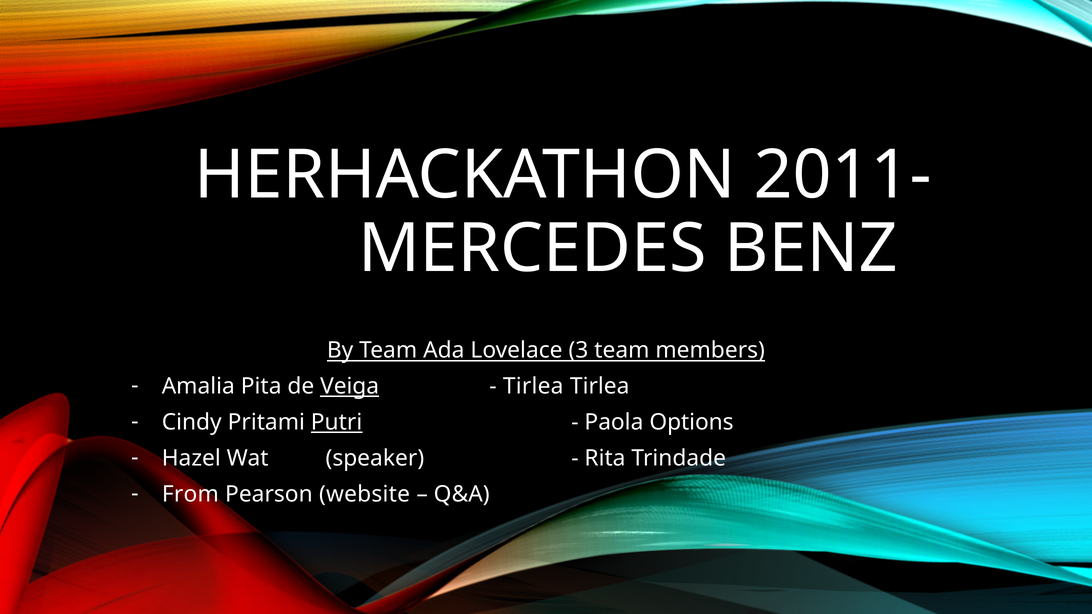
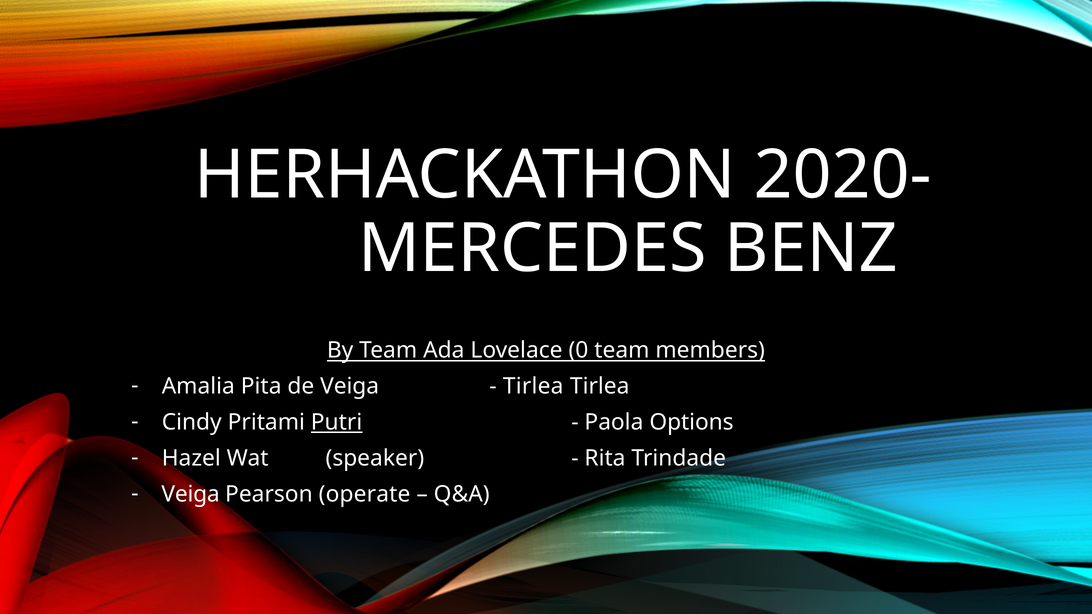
2011-: 2011- -> 2020- (843, 175)
3: 3 -> 0 (578, 350)
Veiga underline: present -> none (350, 386)
From: From -> Veiga (191, 494)
website: website -> operate (365, 494)
